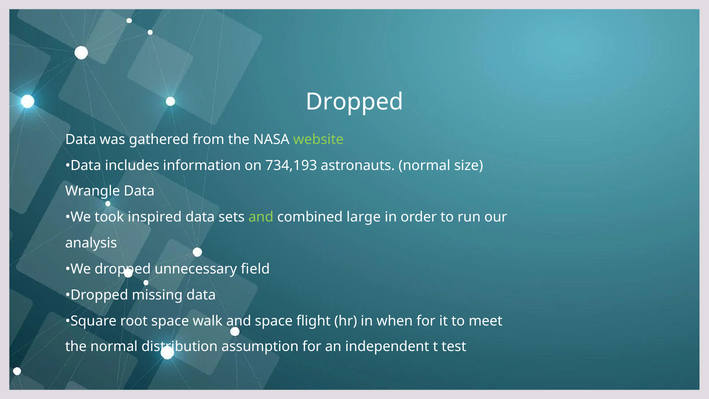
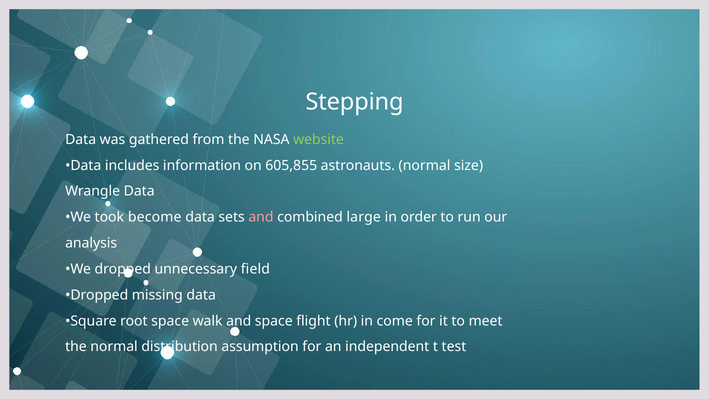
Dropped: Dropped -> Stepping (355, 102)
734,193: 734,193 -> 605,855 (291, 165)
inspired: inspired -> become (155, 217)
and colour: light green -> pink (261, 217)
when: when -> come (395, 321)
